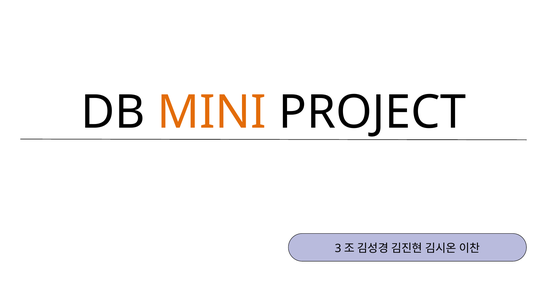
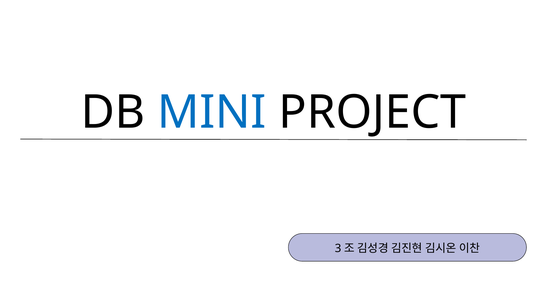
MINI colour: orange -> blue (212, 112)
